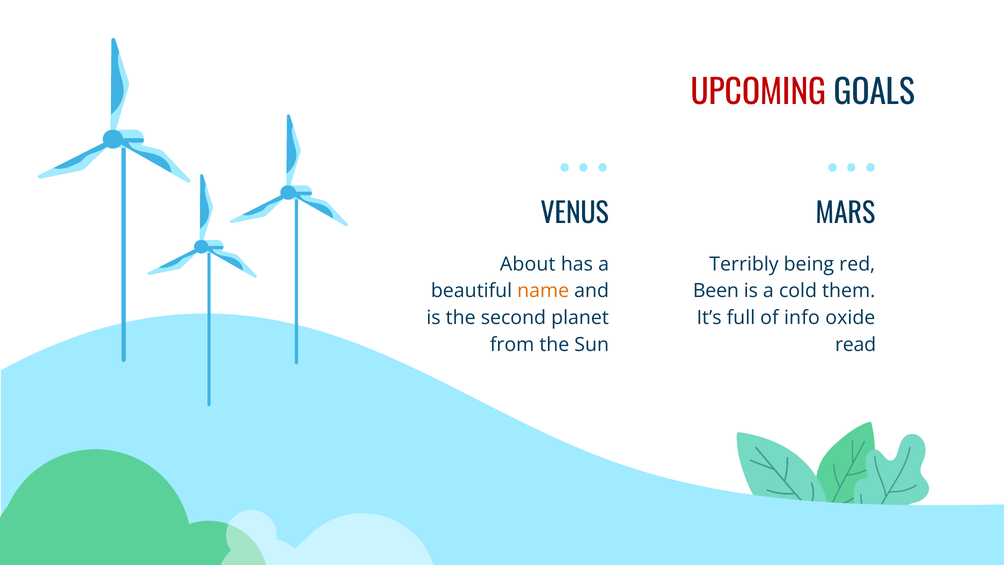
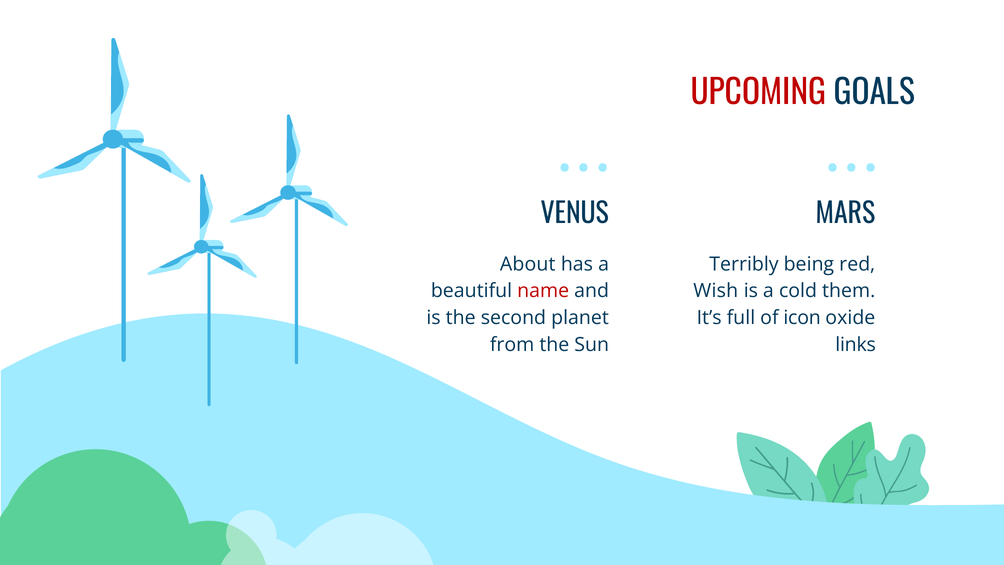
name colour: orange -> red (543, 291)
Been: Been -> Wish (716, 291)
info: info -> icon (802, 318)
read: read -> links (856, 345)
